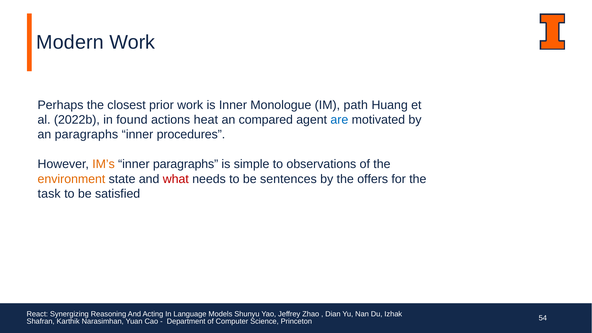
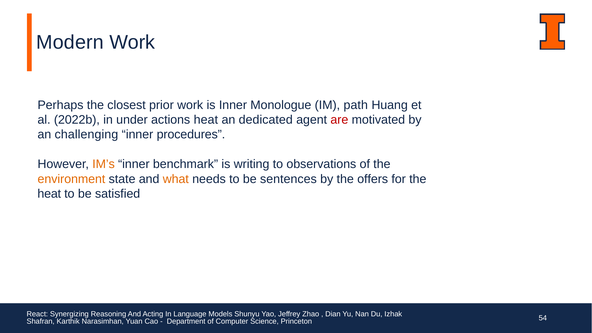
found: found -> under (132, 120)
compared: compared -> dedicated (266, 120)
are colour: blue -> red (339, 120)
an paragraphs: paragraphs -> challenging (86, 135)
inner paragraphs: paragraphs -> benchmark (186, 164)
simple: simple -> writing (252, 164)
what colour: red -> orange (176, 179)
task: task -> heat (49, 194)
